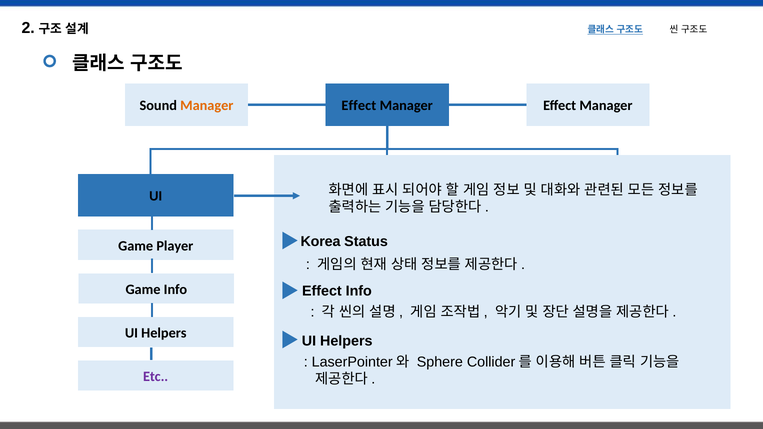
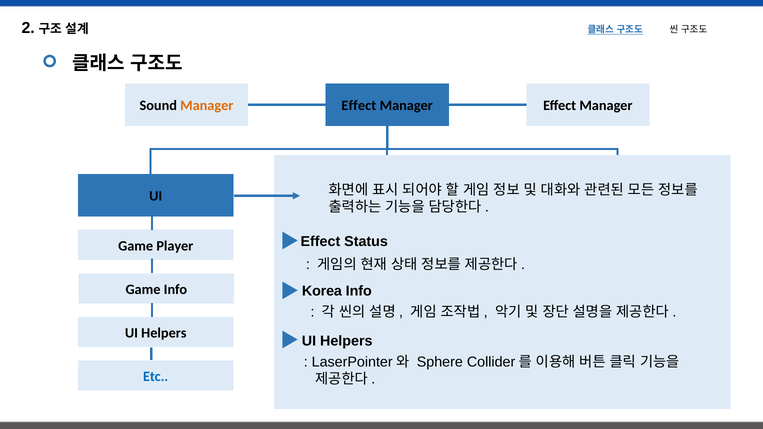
Korea: Korea -> Effect (320, 241)
Effect: Effect -> Korea (322, 291)
Etc colour: purple -> blue (156, 377)
